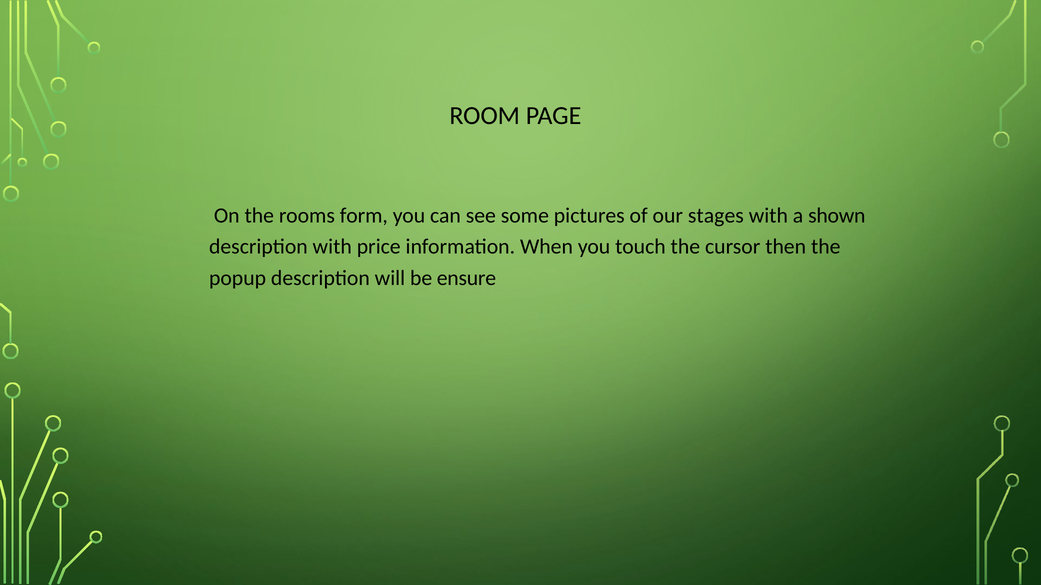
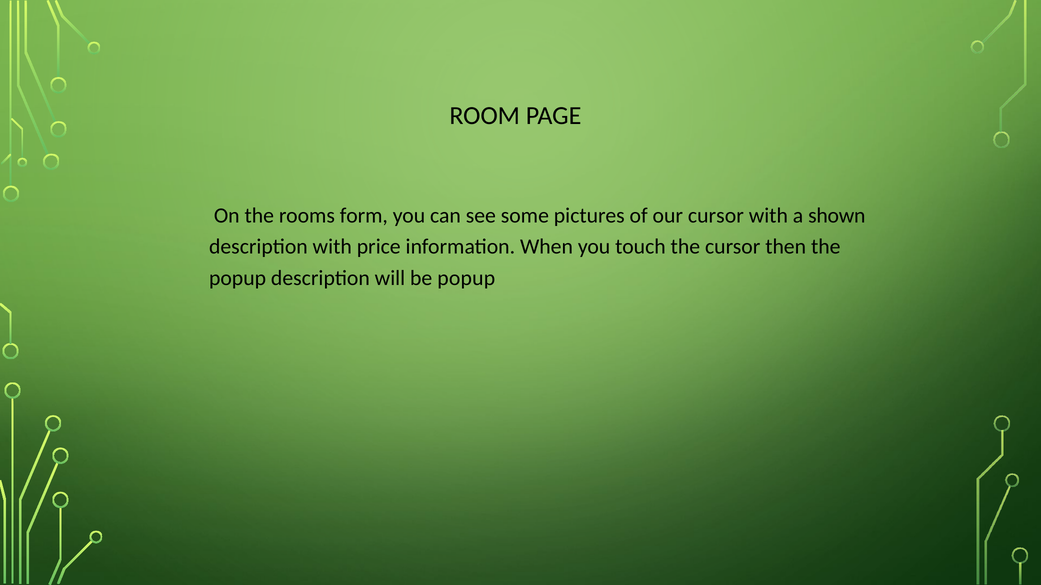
our stages: stages -> cursor (716, 216)
be ensure: ensure -> popup (466, 278)
